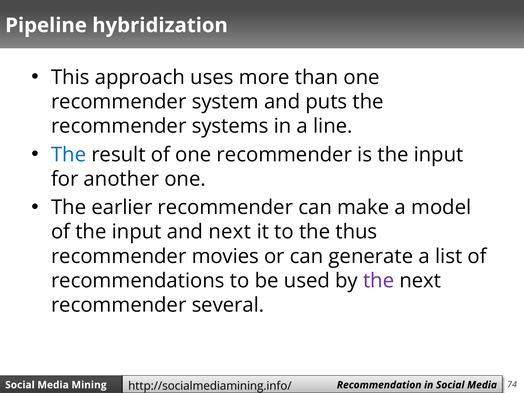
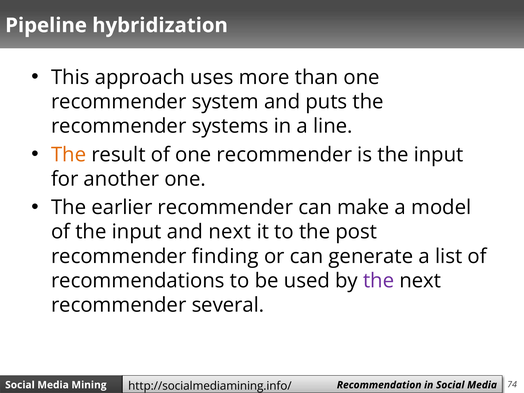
The colour: blue -> orange (69, 155)
thus: thus -> post (356, 232)
movies: movies -> finding (225, 256)
